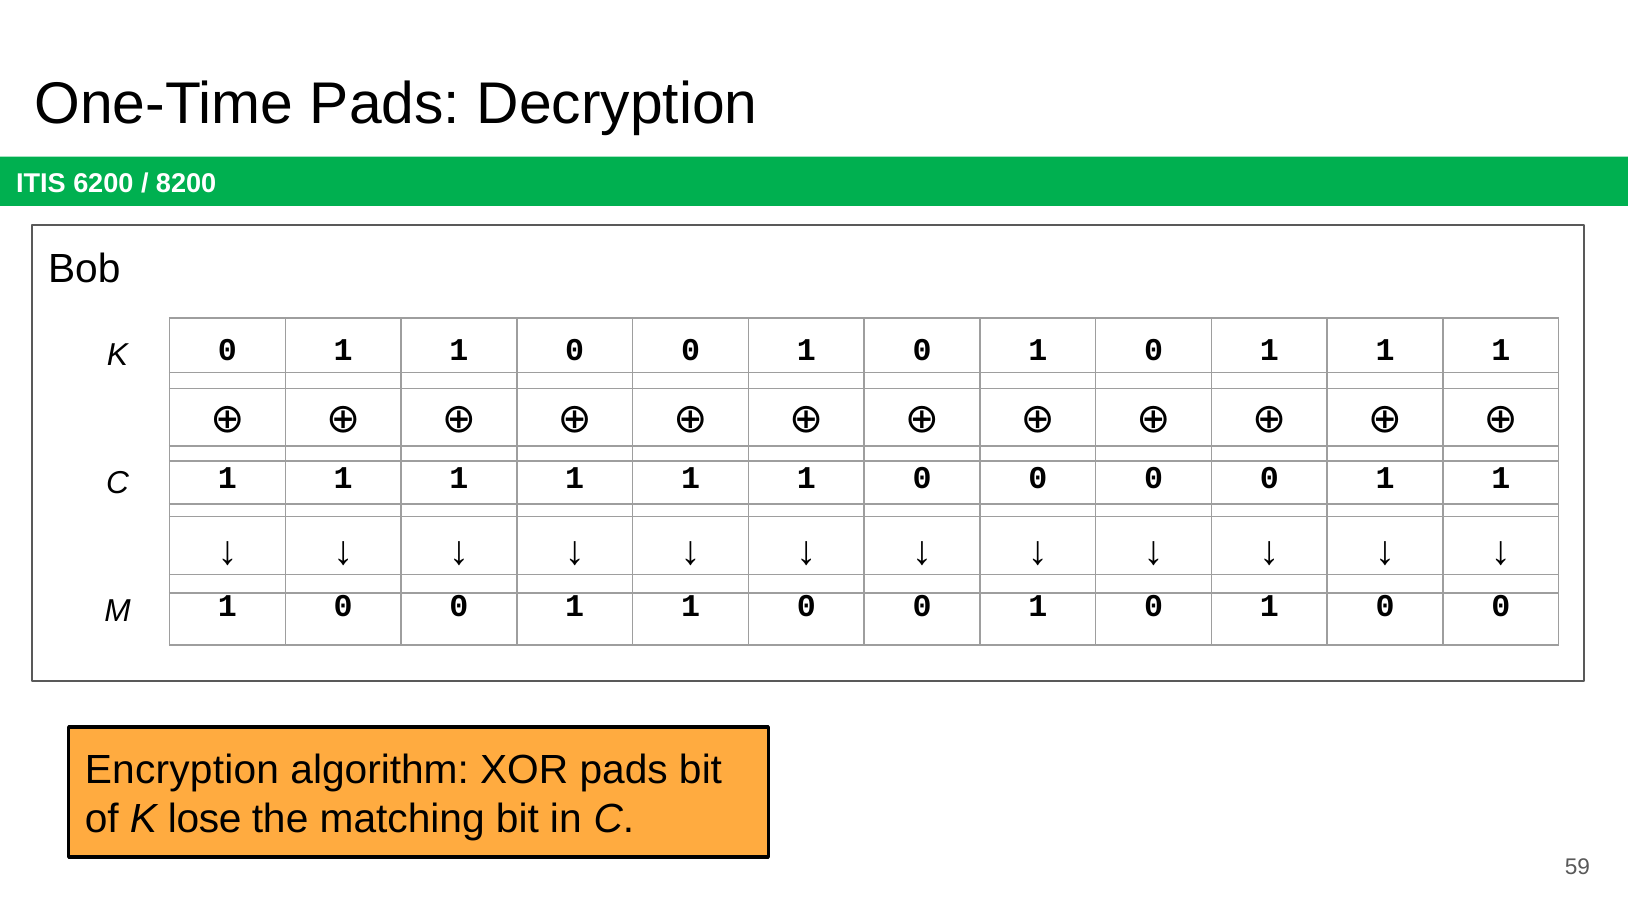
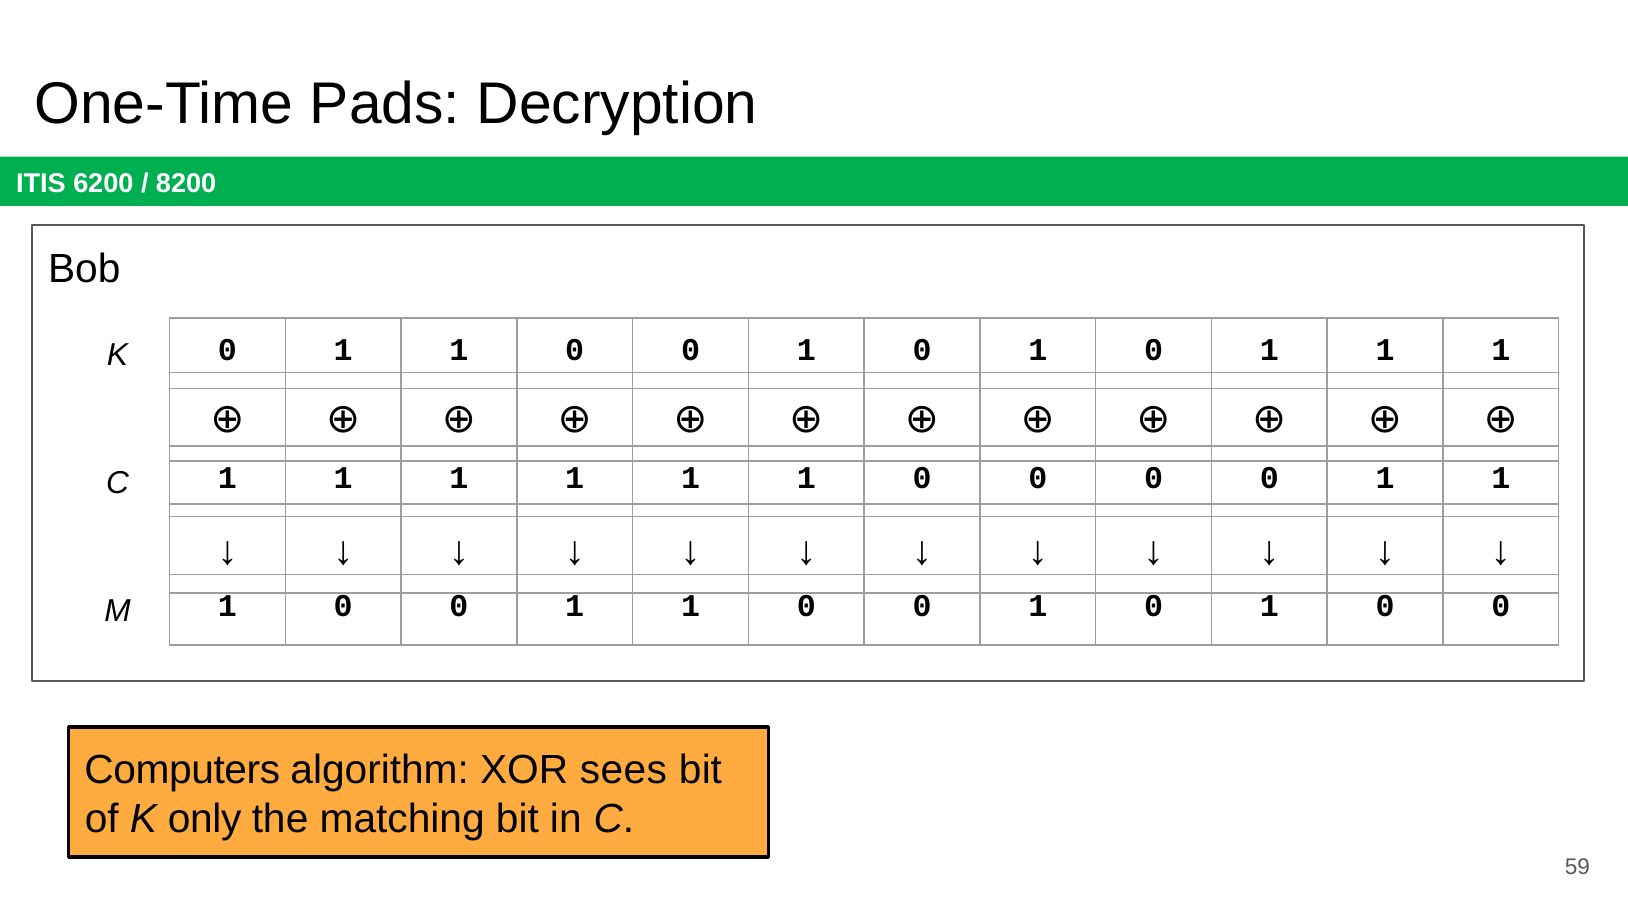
Encryption: Encryption -> Computers (182, 770)
XOR pads: pads -> sees (623, 770)
lose: lose -> only (205, 819)
